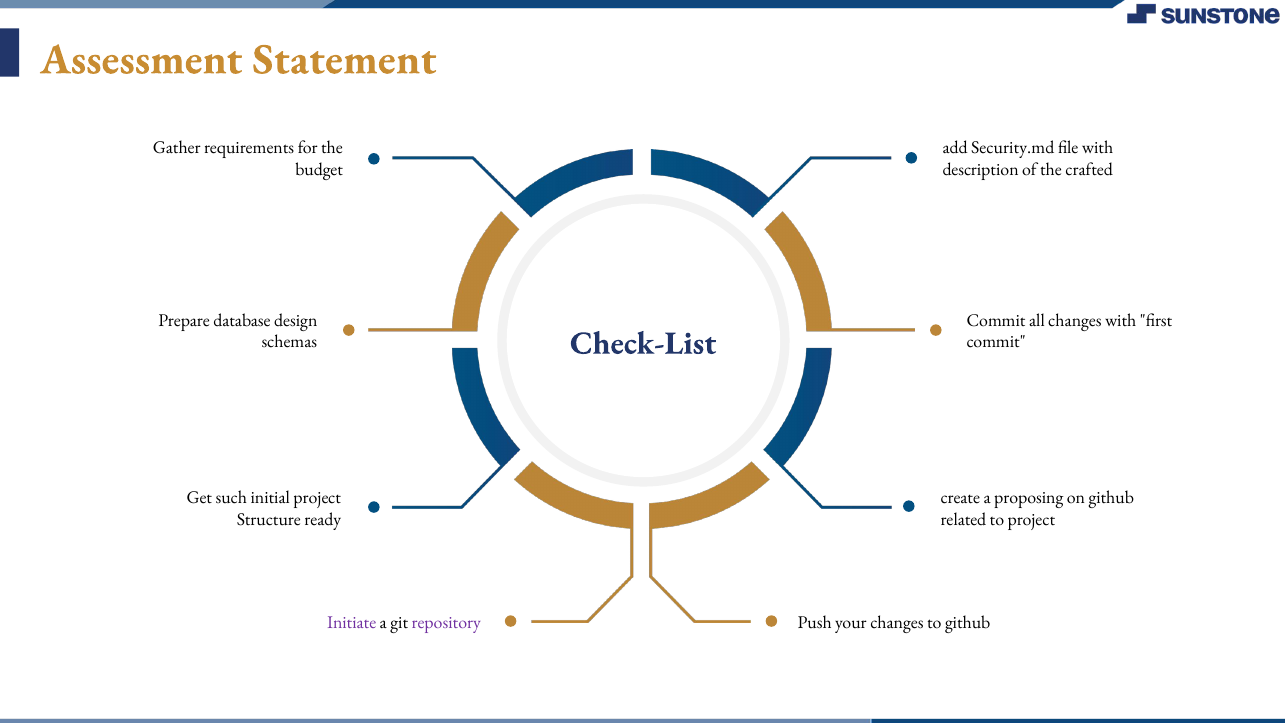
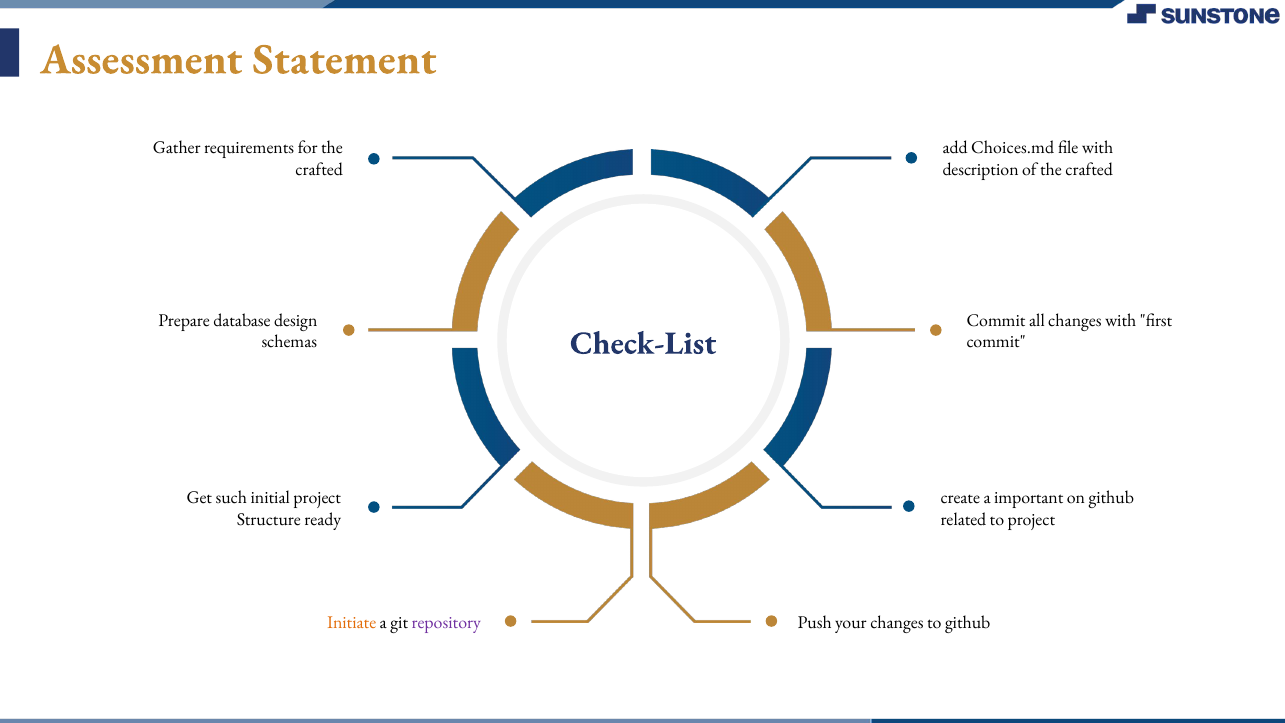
Security.md: Security.md -> Choices.md (1013, 148)
budget: budget -> crafted (319, 170)
proposing: proposing -> important (1029, 498)
Initiate colour: purple -> orange (352, 622)
